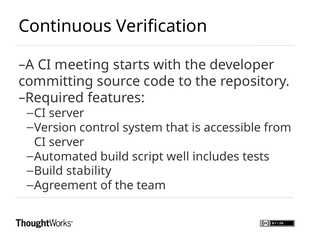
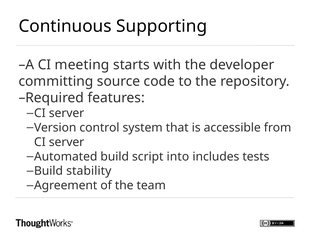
Verification: Verification -> Supporting (162, 26)
well: well -> into (178, 157)
